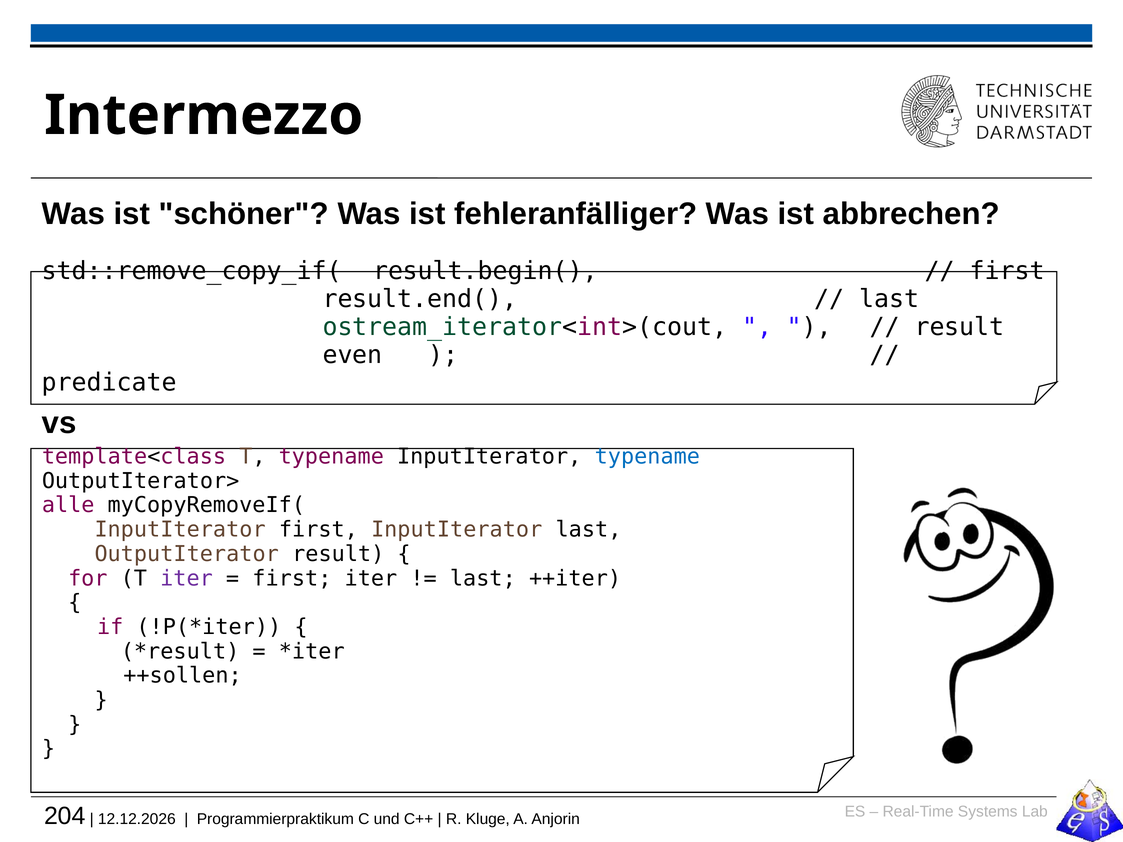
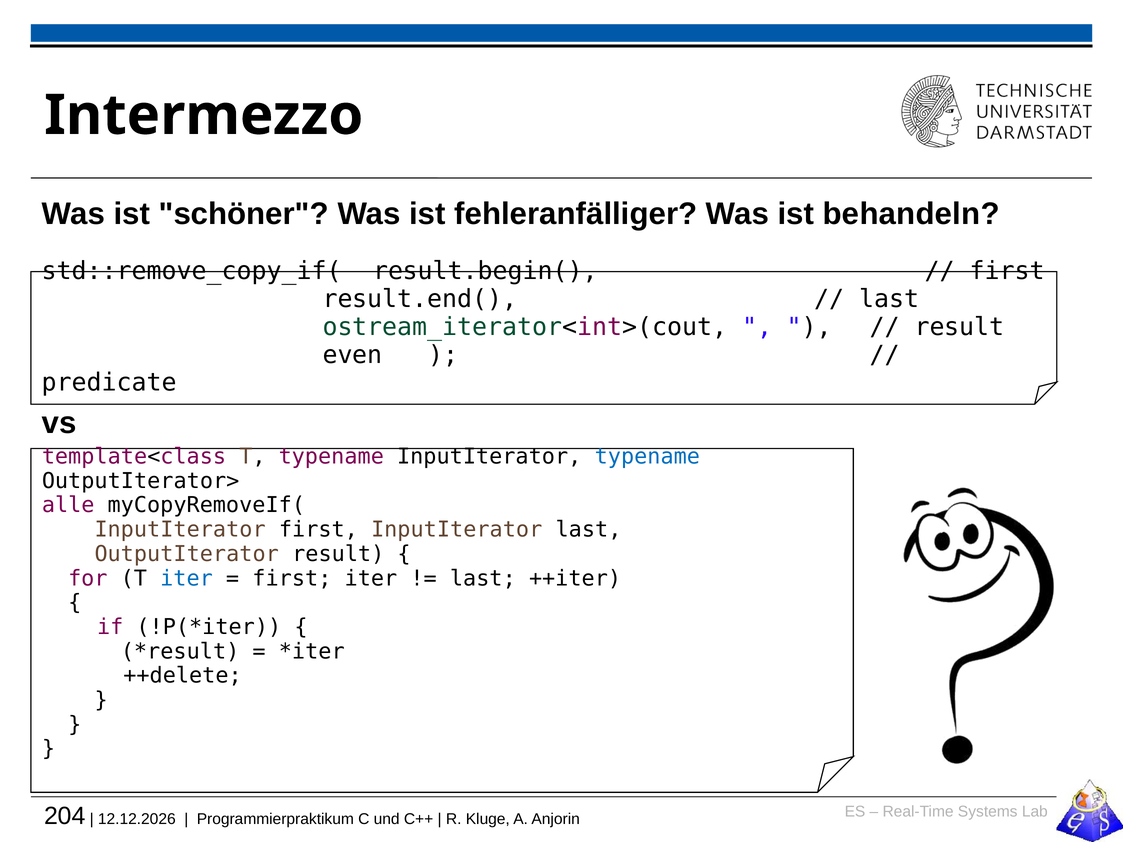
abbrechen: abbrechen -> behandeln (911, 214)
iter colour: purple -> blue (187, 578)
++sollen: ++sollen -> ++delete (183, 676)
